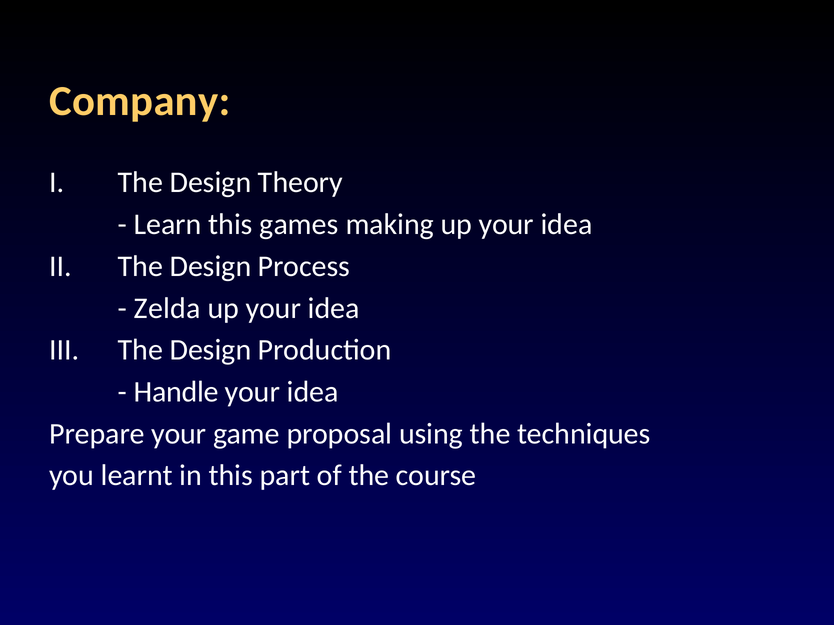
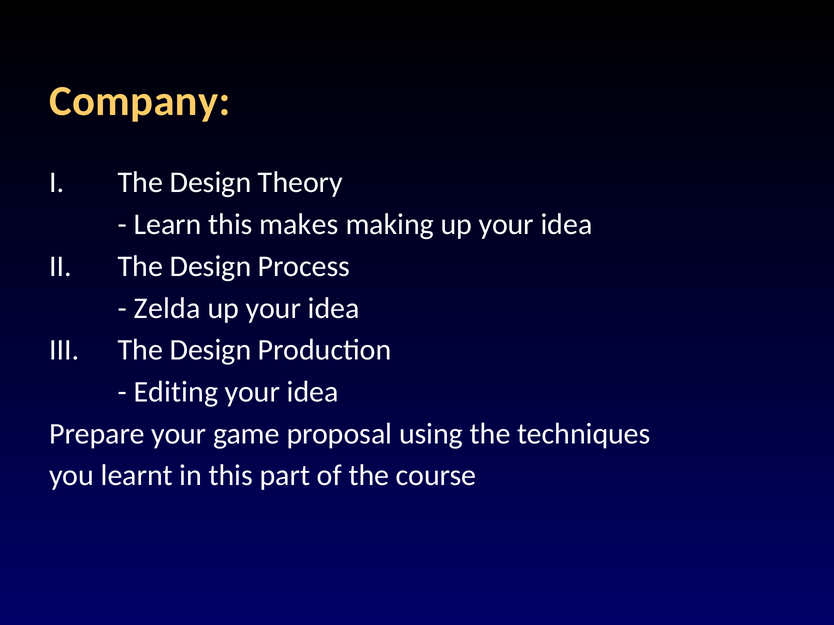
games: games -> makes (299, 225)
Handle: Handle -> Editing (176, 392)
